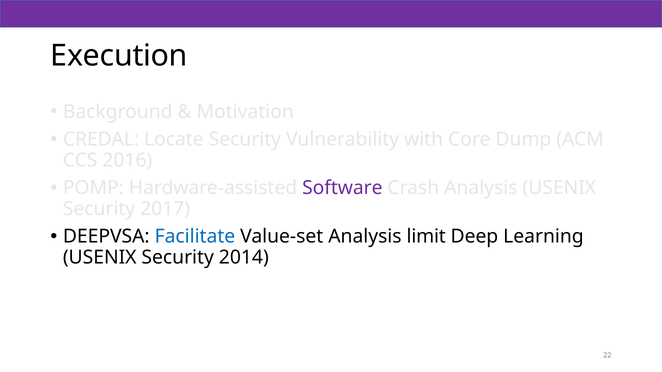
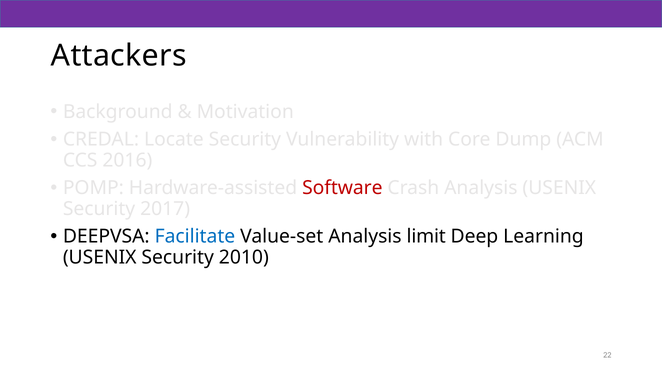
Execution: Execution -> Attackers (119, 56)
Software colour: purple -> red (342, 188)
2014: 2014 -> 2010 (244, 257)
